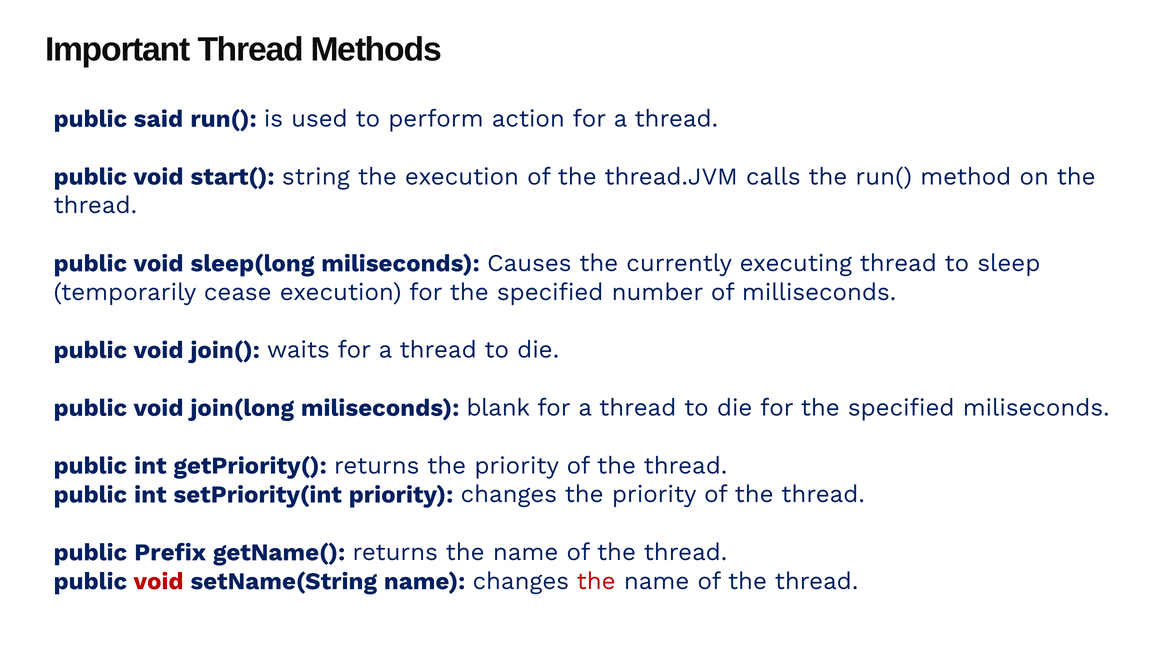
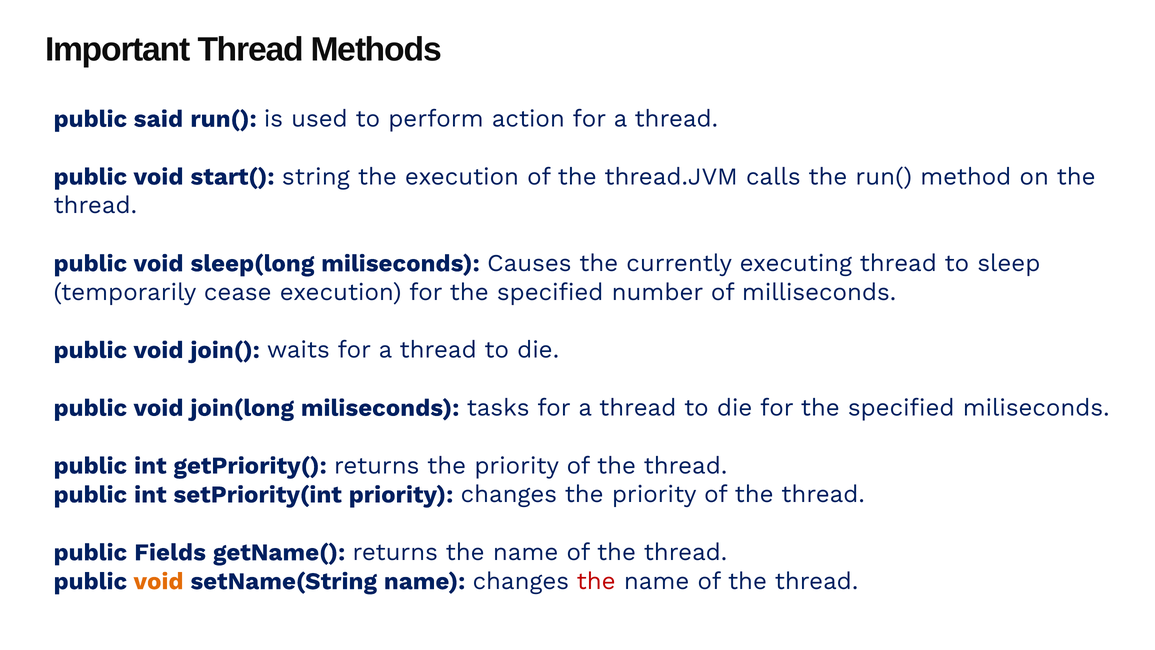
blank: blank -> tasks (498, 408)
Prefix: Prefix -> Fields (170, 552)
void colour: red -> orange (159, 581)
